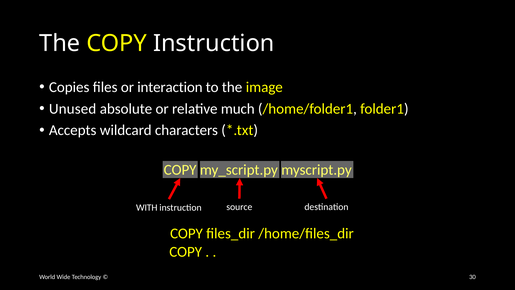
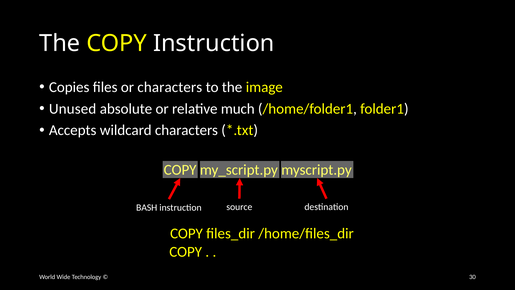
or interaction: interaction -> characters (170, 87)
WITH: WITH -> BASH (147, 207)
